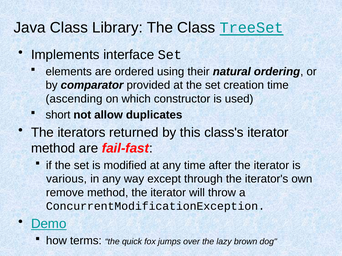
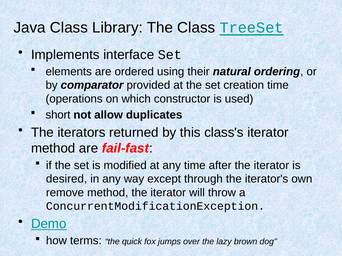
ascending: ascending -> operations (74, 99)
various: various -> desired (67, 179)
